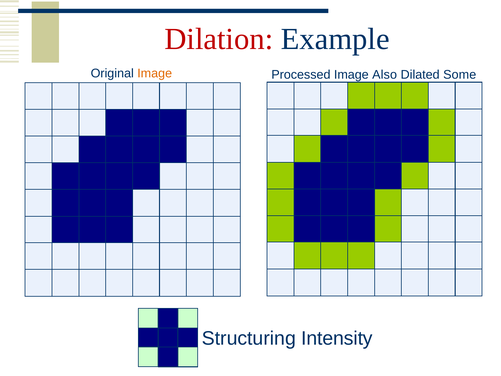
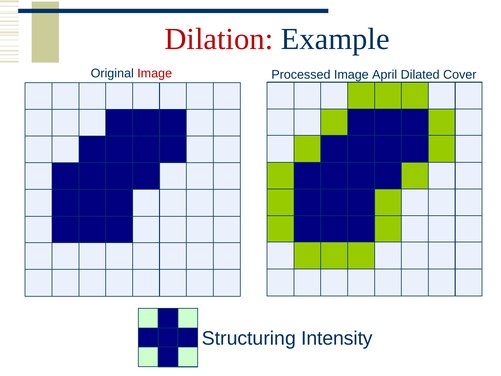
Image colour: orange -> red (155, 73)
Also: Also -> April (385, 75)
Some: Some -> Cover (460, 75)
